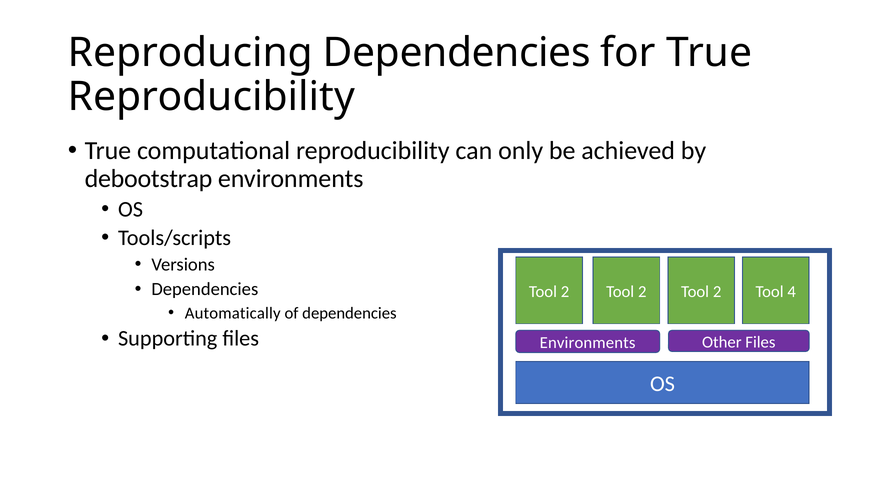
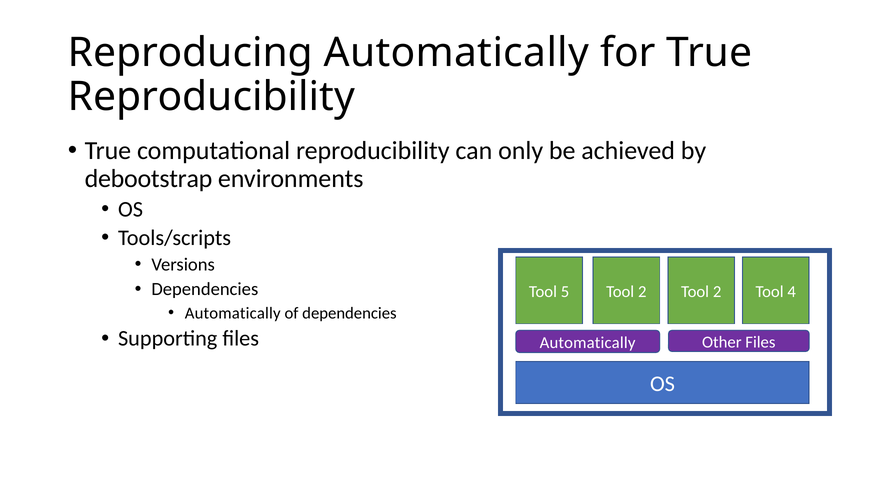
Reproducing Dependencies: Dependencies -> Automatically (456, 53)
2: 2 -> 5 (565, 292)
Environments: Environments -> Automatically (588, 343)
